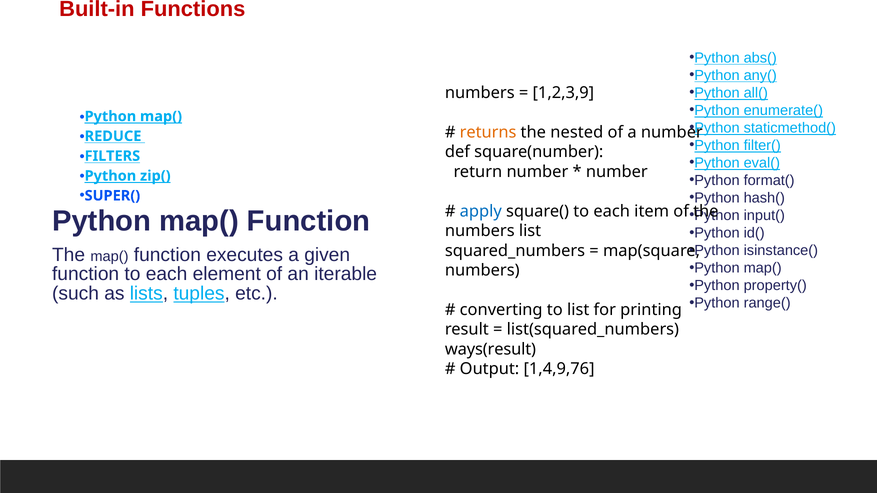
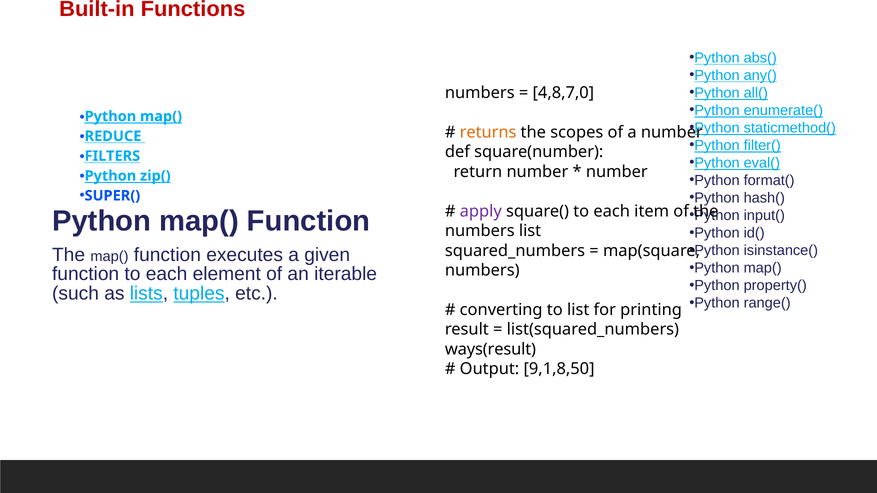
1,2,3,9: 1,2,3,9 -> 4,8,7,0 (563, 93)
nested: nested -> scopes (577, 132)
apply colour: blue -> purple (481, 211)
1,4,9,76: 1,4,9,76 -> 9,1,8,50 (559, 369)
